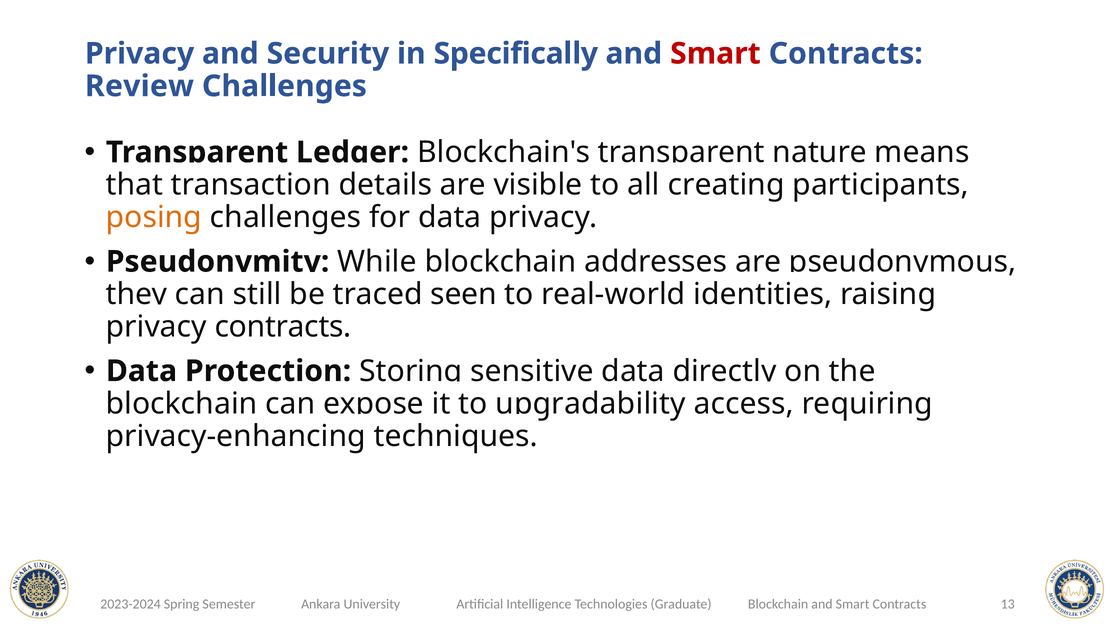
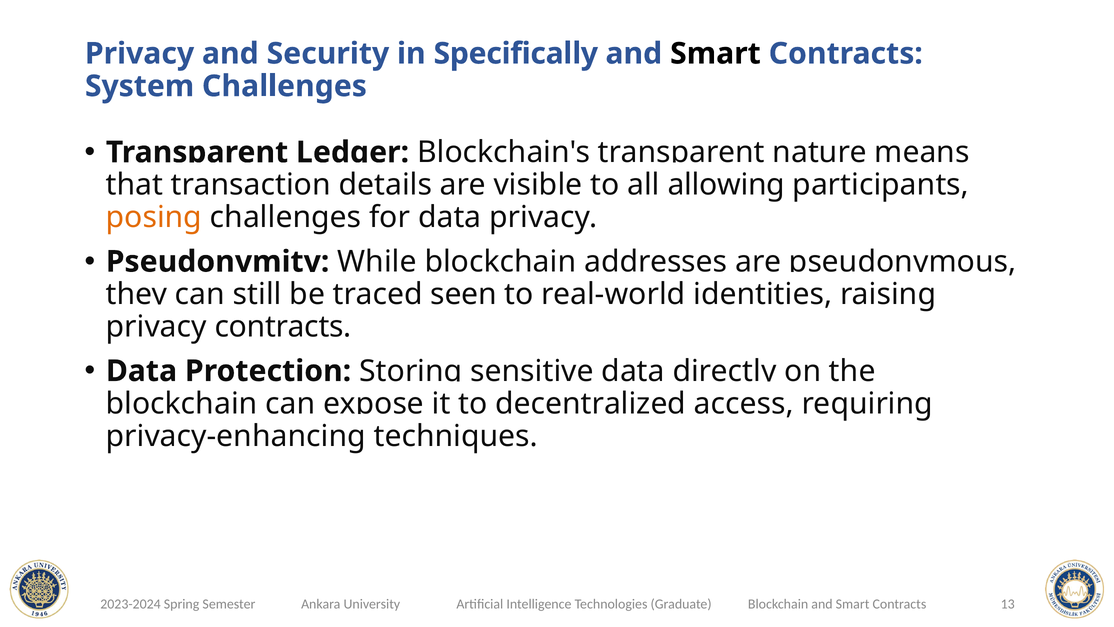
Smart colour: red -> black (715, 54)
Review: Review -> System (140, 86)
creating: creating -> allowing (726, 185)
upgradability: upgradability -> decentralized (591, 403)
